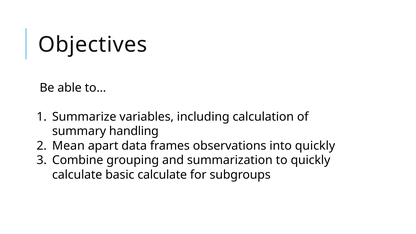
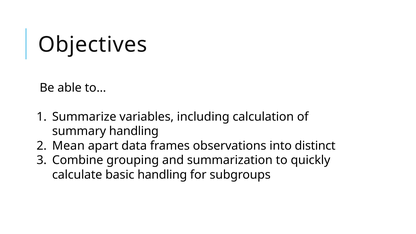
into quickly: quickly -> distinct (315, 146)
basic calculate: calculate -> handling (162, 175)
